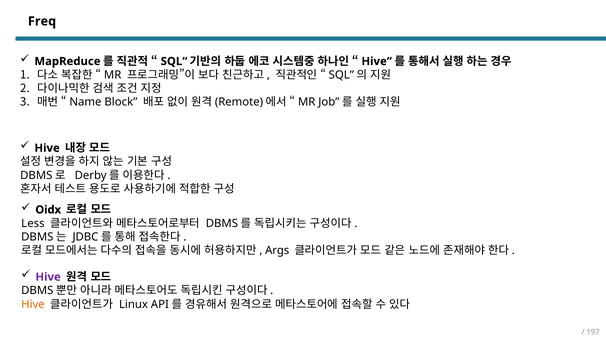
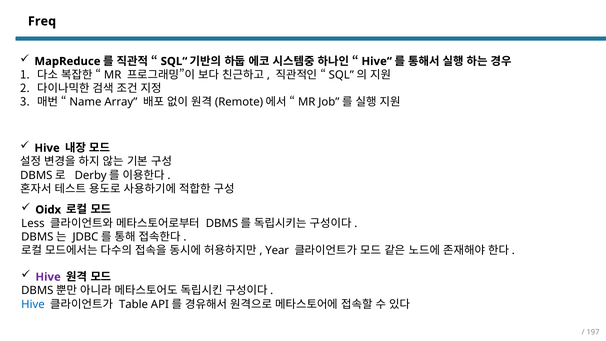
Block: Block -> Array (121, 102)
Args: Args -> Year (277, 251)
Hive colour: orange -> blue (33, 304)
Linux: Linux -> Table (133, 304)
